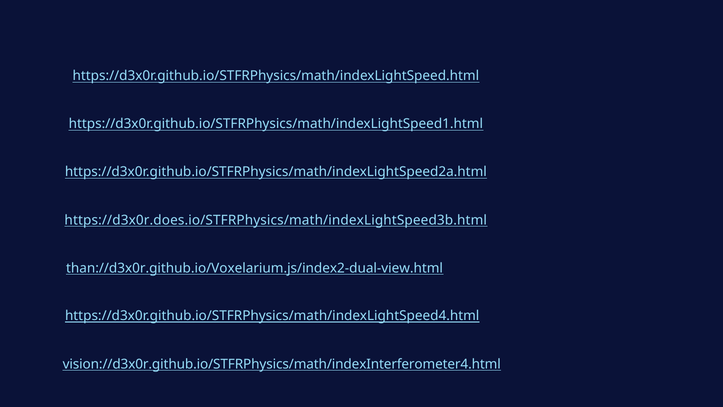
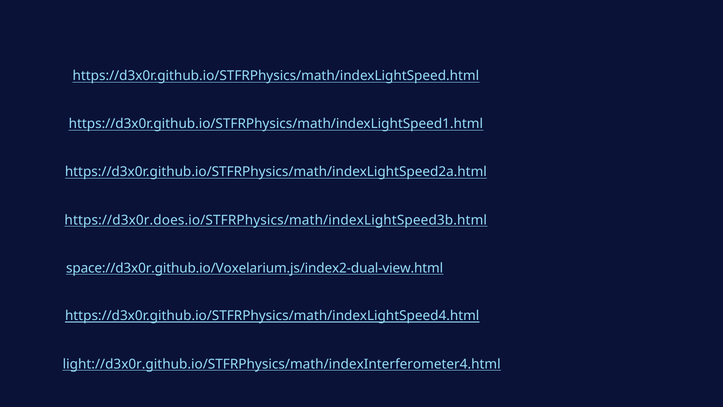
than://d3x0r.github.io/Voxelarium.js/index2-dual-view.html: than://d3x0r.github.io/Voxelarium.js/index2-dual-view.html -> space://d3x0r.github.io/Voxelarium.js/index2-dual-view.html (255, 268)
vision://d3x0r.github.io/STFRPhysics/math/indexInterferometer4.html: vision://d3x0r.github.io/STFRPhysics/math/indexInterferometer4.html -> light://d3x0r.github.io/STFRPhysics/math/indexInterferometer4.html (282, 364)
